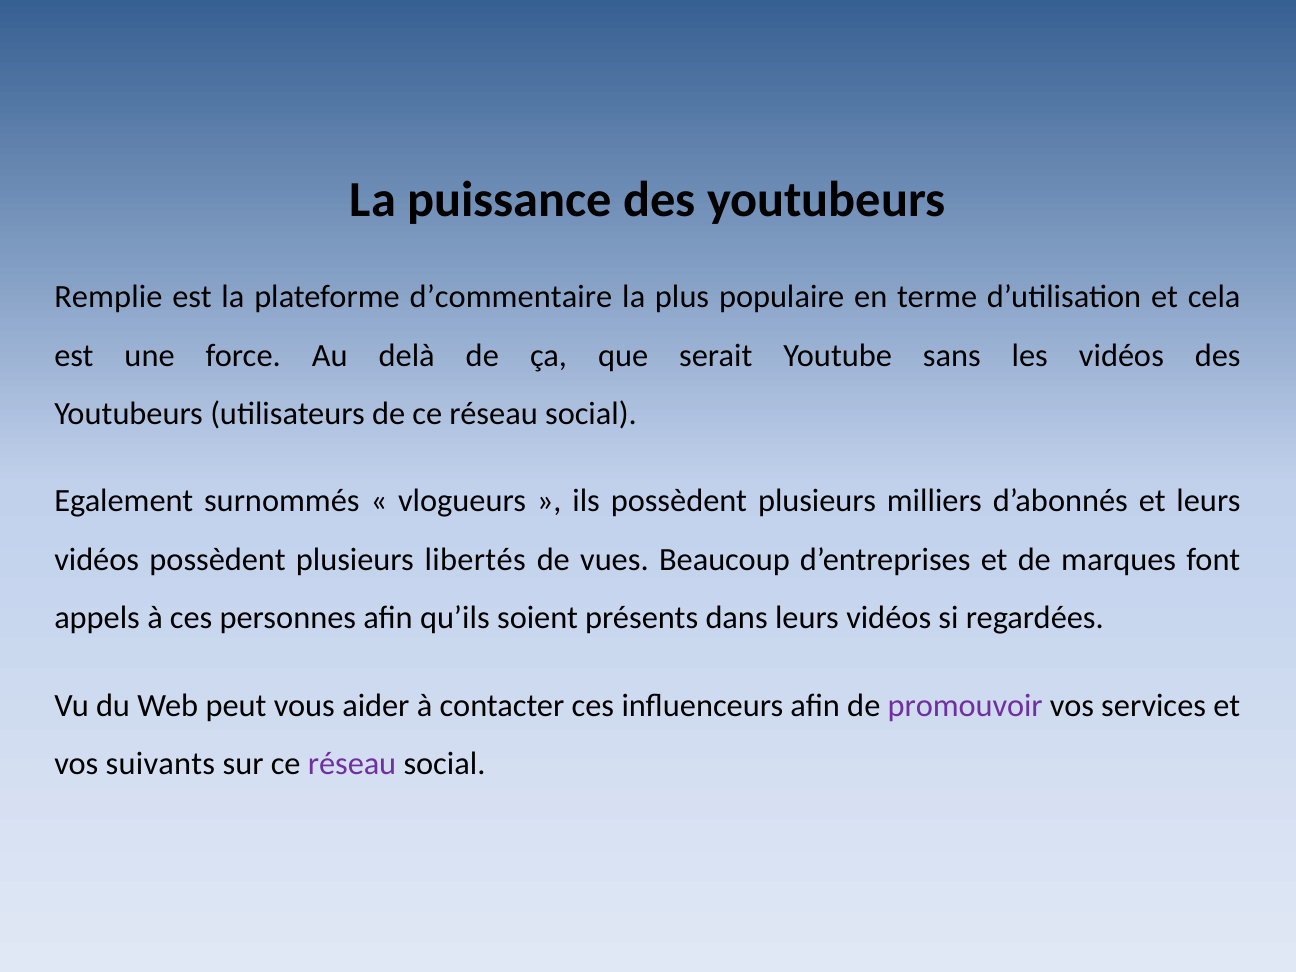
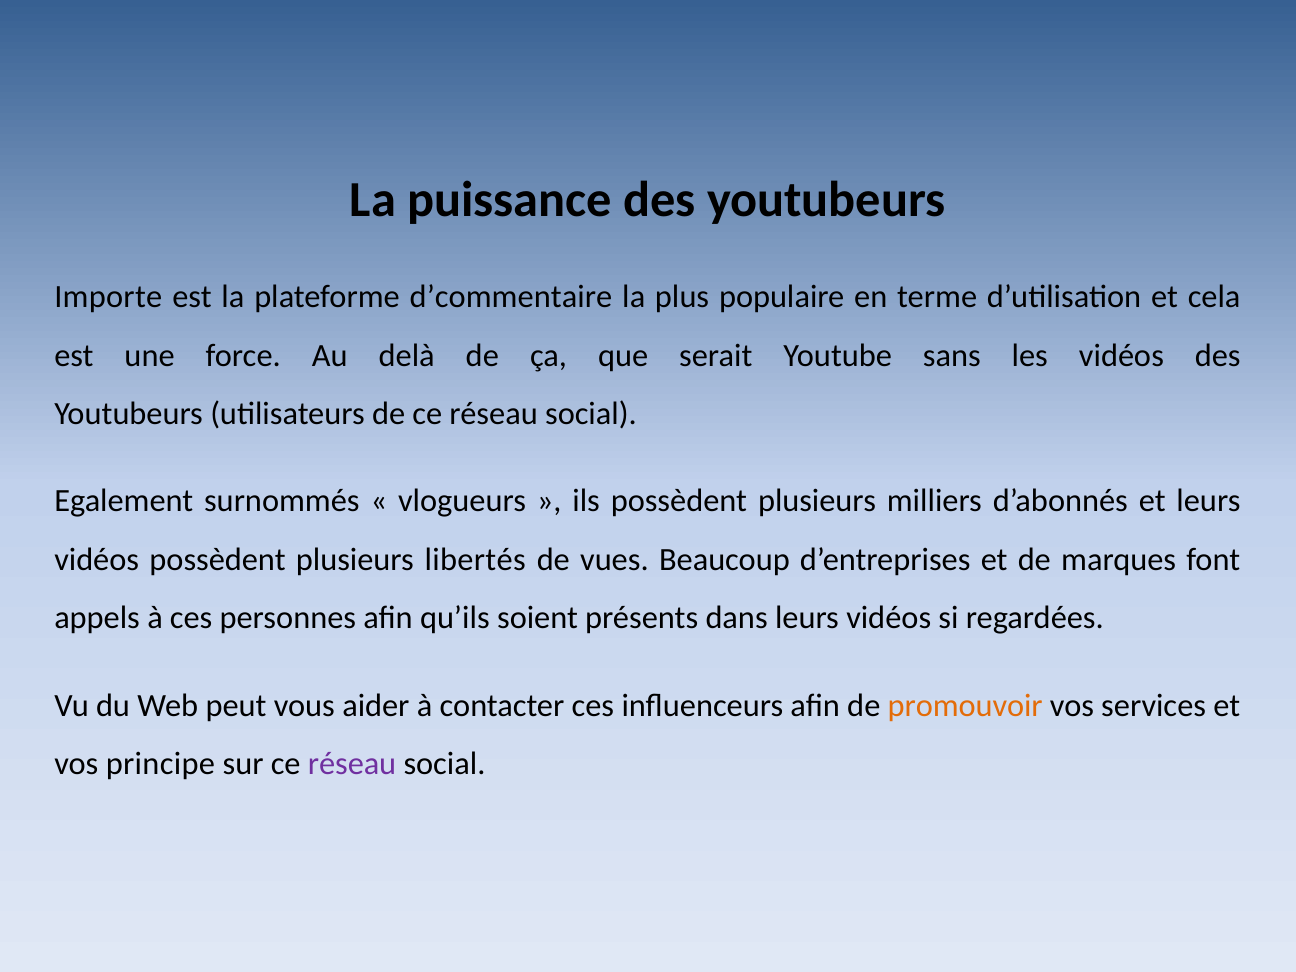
Remplie: Remplie -> Importe (108, 297)
promouvoir colour: purple -> orange (965, 705)
suivants: suivants -> principe (160, 764)
